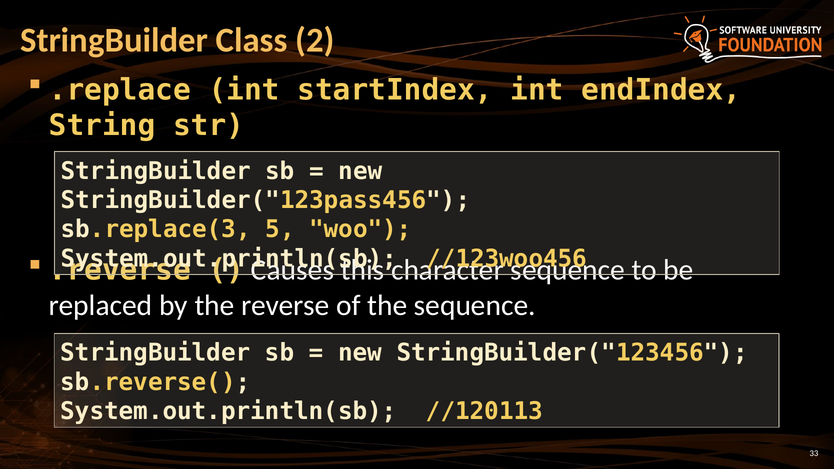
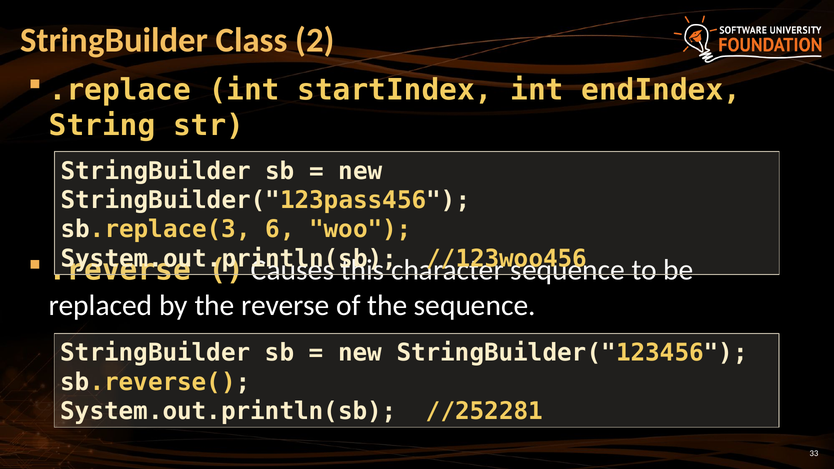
5: 5 -> 6 (280, 230)
//120113: //120113 -> //252281 (484, 411)
